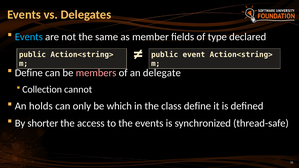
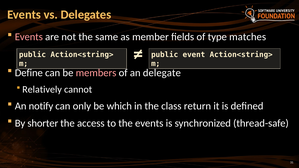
Events colour: light blue -> pink (29, 37)
declared: declared -> matches (248, 37)
Collection: Collection -> Relatively (42, 89)
holds: holds -> notify (41, 106)
class define: define -> return (197, 106)
